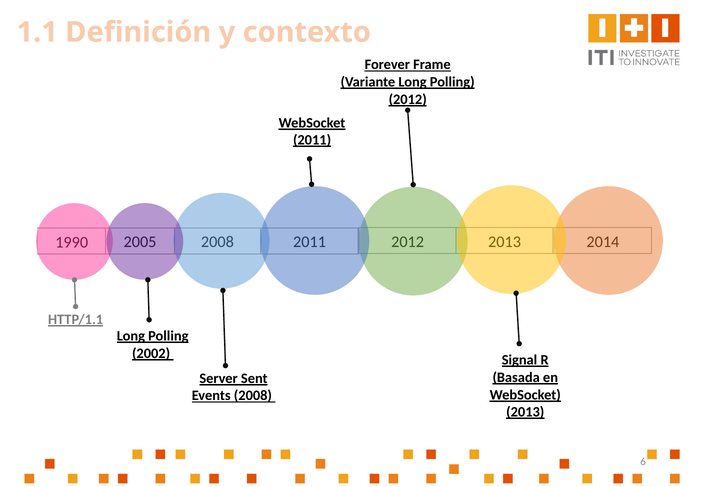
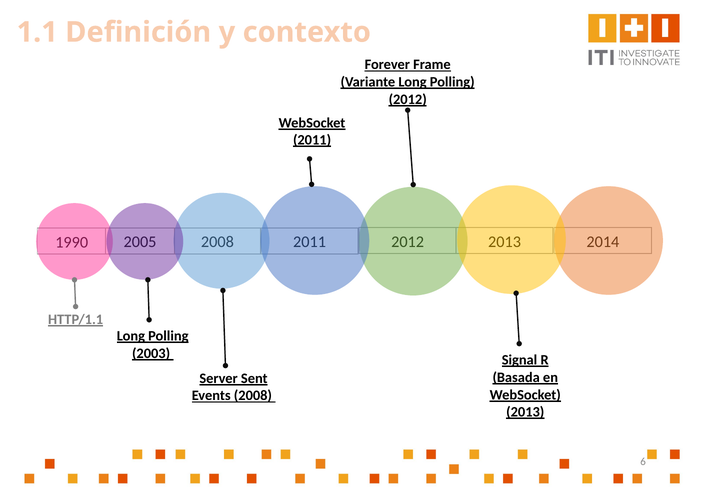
2002: 2002 -> 2003 (151, 354)
